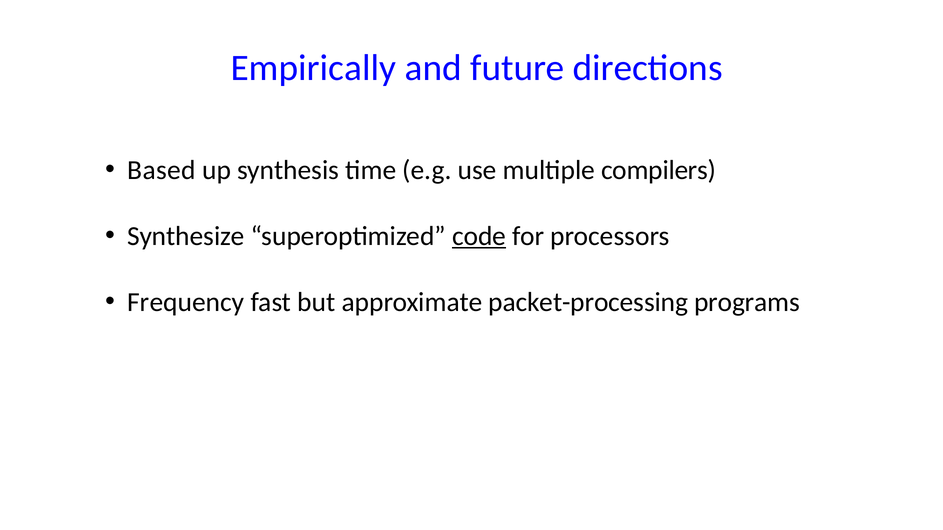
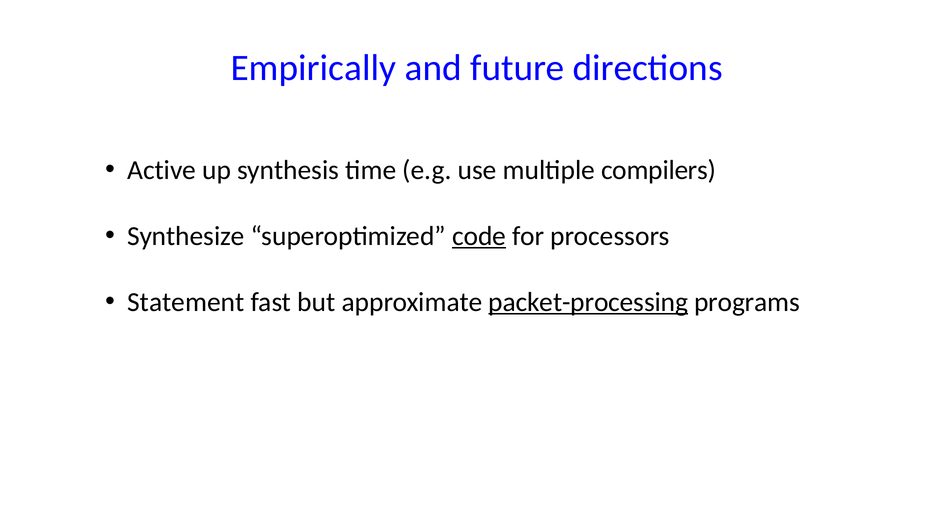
Based: Based -> Active (162, 170)
Frequency: Frequency -> Statement (186, 302)
packet-processing underline: none -> present (588, 302)
